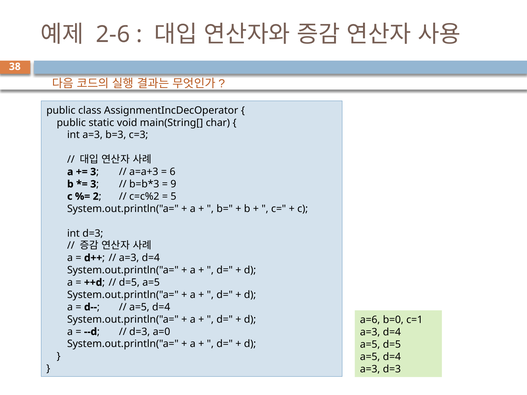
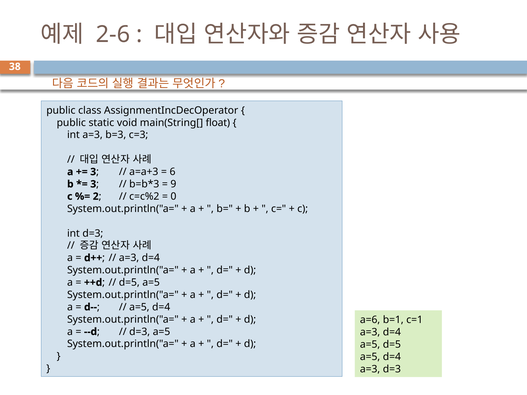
char: char -> float (218, 123)
5: 5 -> 0 (173, 197)
b=0: b=0 -> b=1 (393, 320)
d=3 a=0: a=0 -> a=5 (161, 332)
